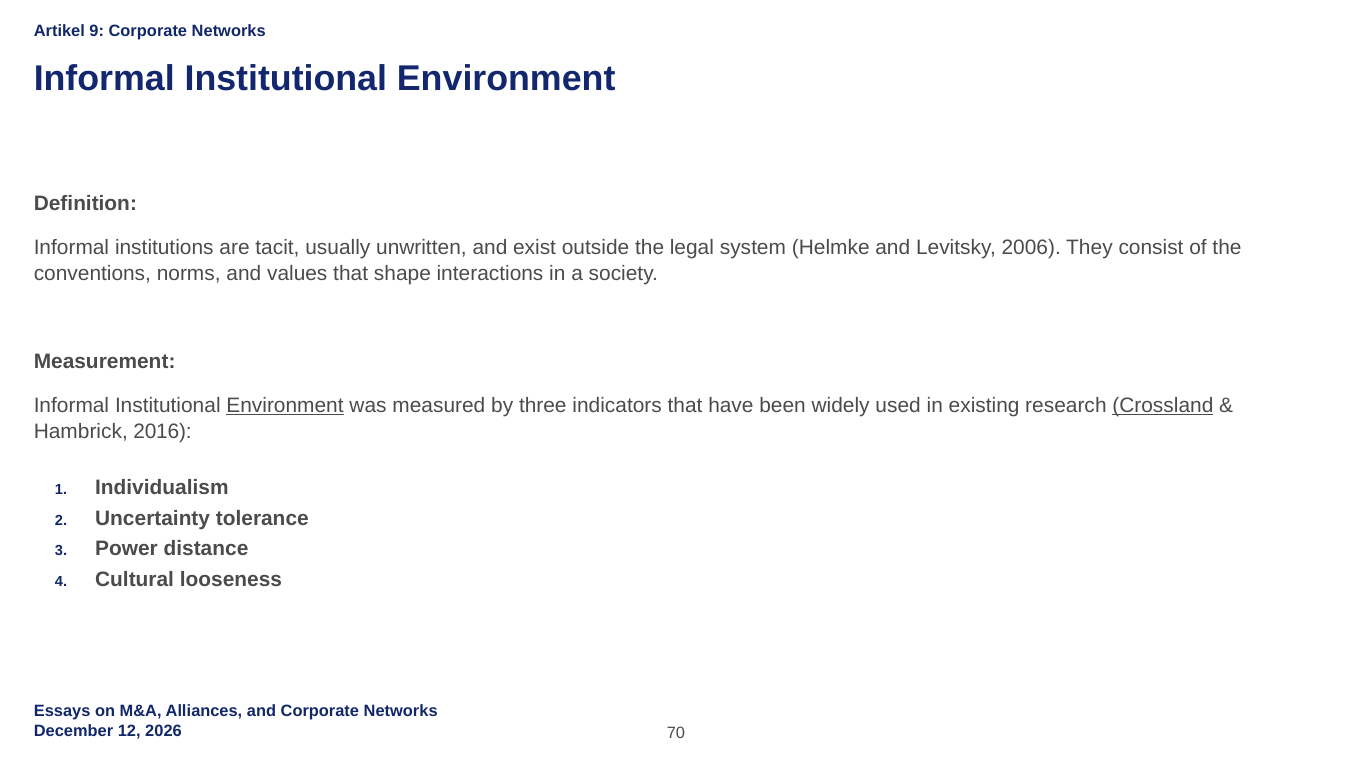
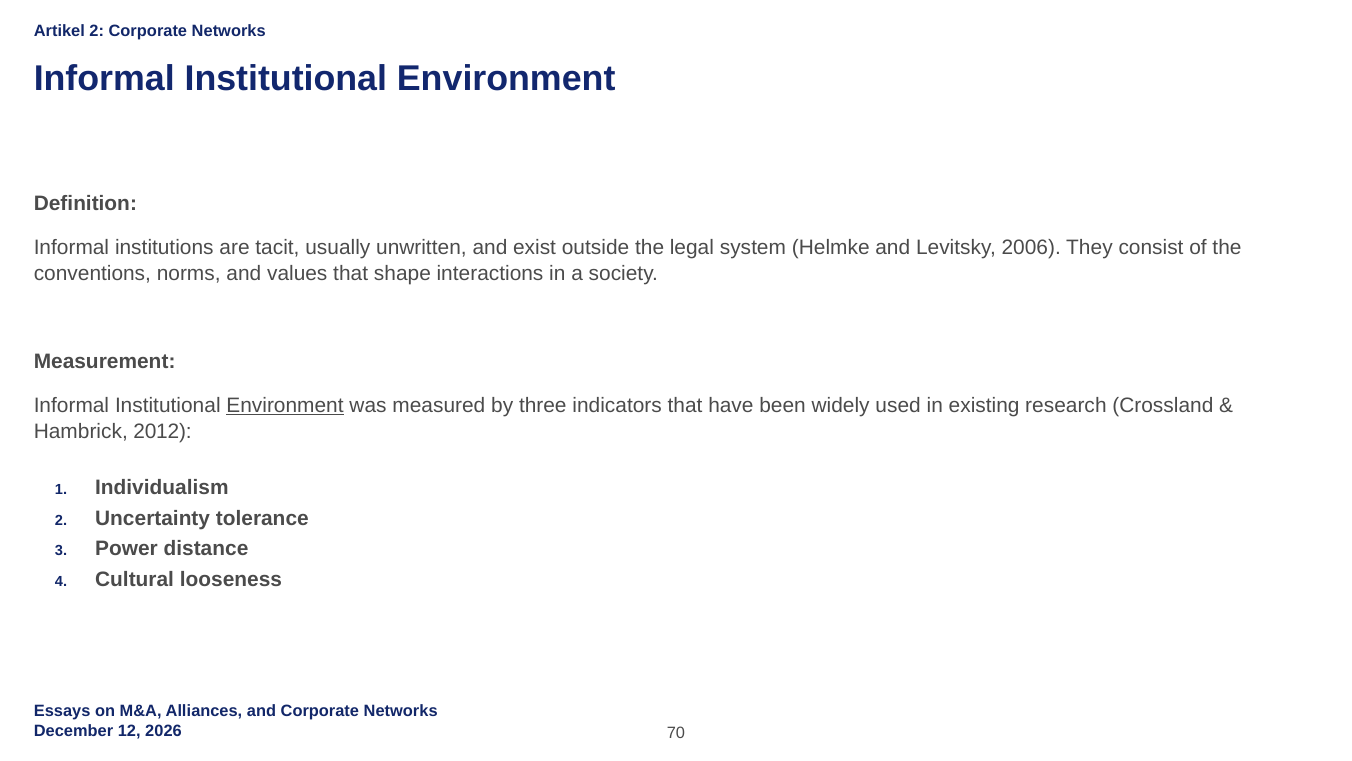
Artikel 9: 9 -> 2 (97, 31)
Crossland underline: present -> none (1163, 405)
2016: 2016 -> 2012 (163, 431)
